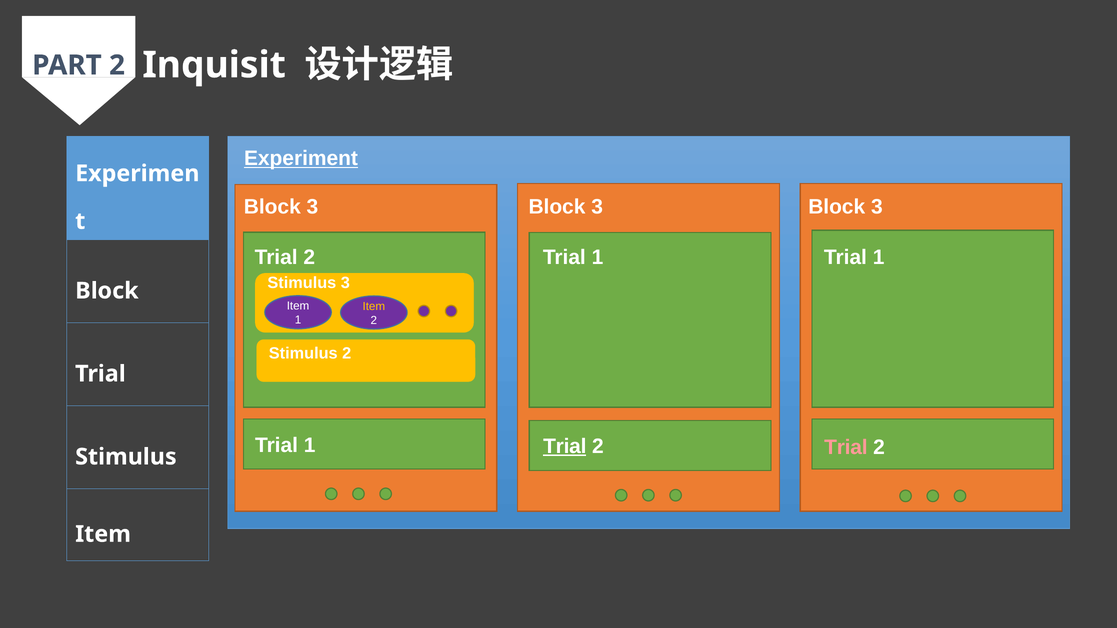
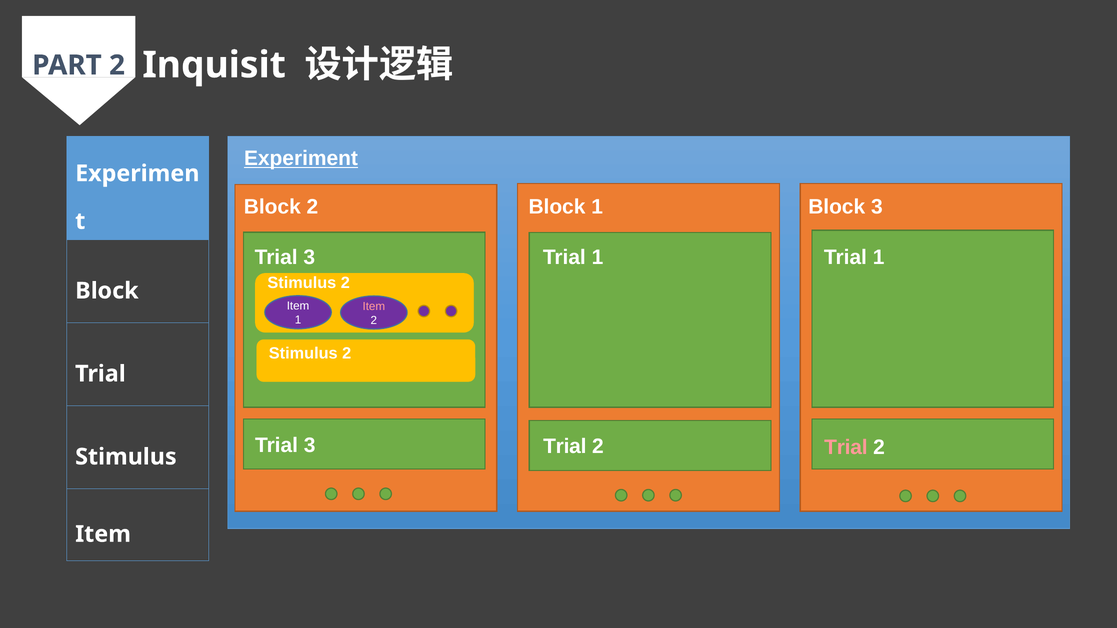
3: 3 -> 2 (312, 207)
3: 3 -> 1 (597, 207)
2: 2 -> 3 (309, 258)
3: 3 -> 2 (345, 283)
Item colour: yellow -> pink (374, 306)
1: 1 -> 3 (310, 445)
Trial underline: present -> none (565, 446)
